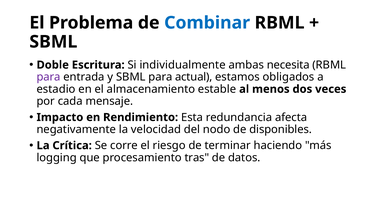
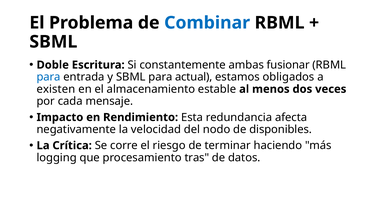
individualmente: individualmente -> constantemente (183, 65)
necesita: necesita -> fusionar (288, 65)
para colour: purple -> blue (49, 77)
estadio: estadio -> existen (56, 89)
